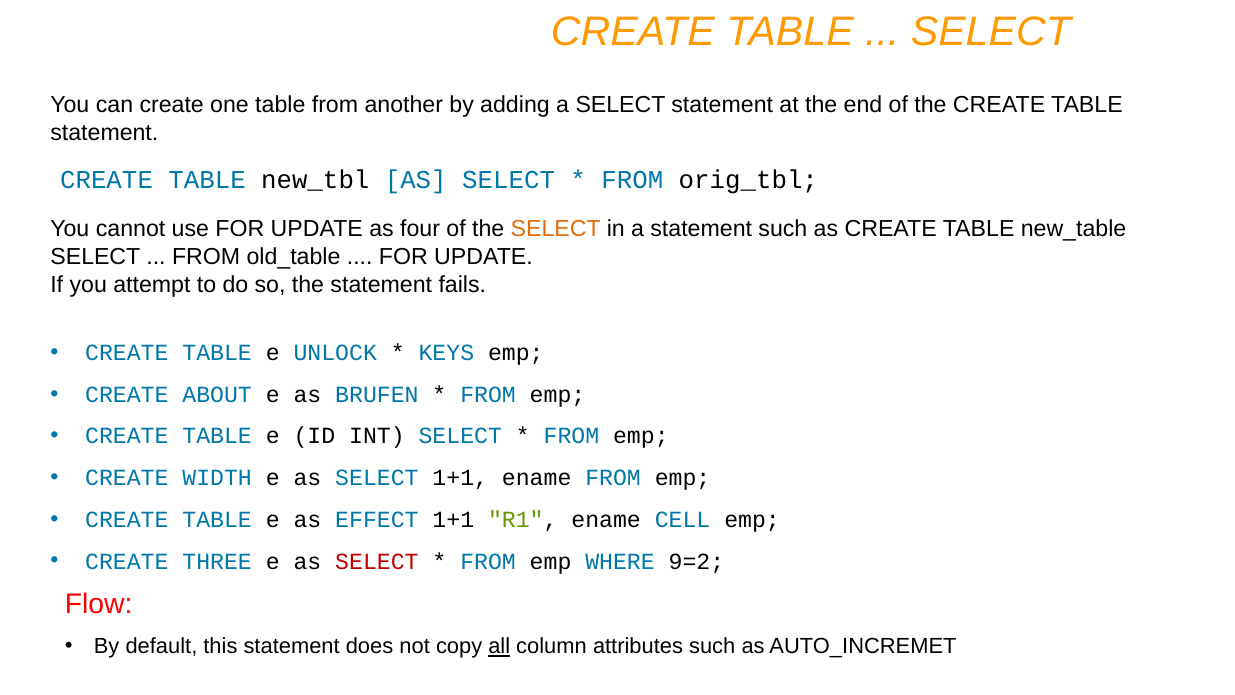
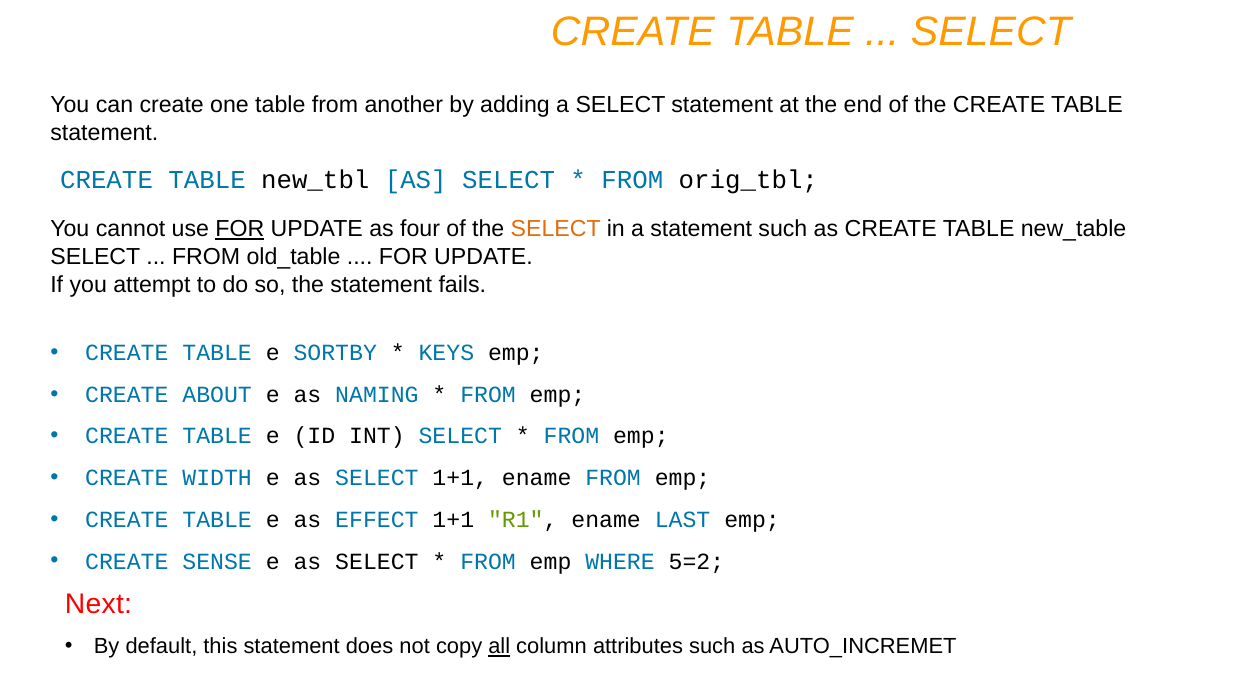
FOR underline: none -> present (240, 229)
UNLOCK: UNLOCK -> SORTBY (335, 353)
BRUFEN: BRUFEN -> NAMING (377, 394)
CELL: CELL -> LAST (683, 520)
THREE: THREE -> SENSE (217, 561)
SELECT colour: red -> black (377, 561)
9=2: 9=2 -> 5=2 (696, 561)
Flow: Flow -> Next (99, 604)
